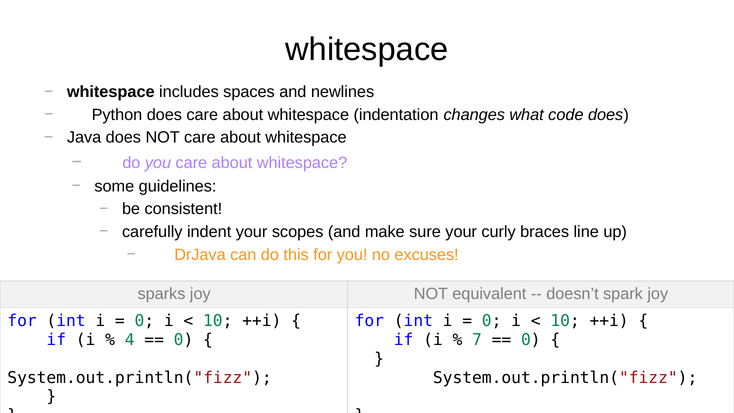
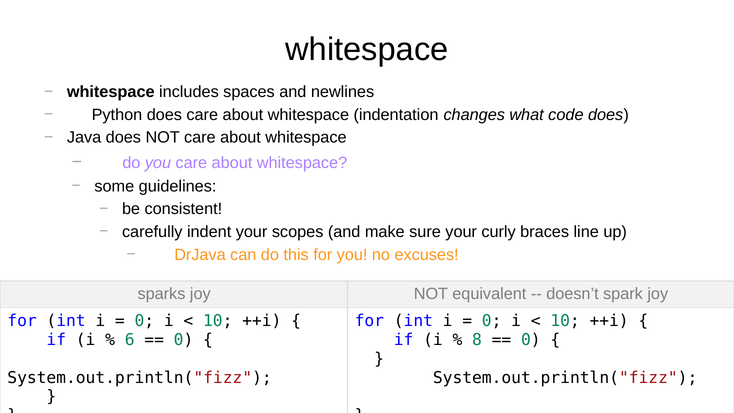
4: 4 -> 6 (130, 340)
7: 7 -> 8 (477, 340)
